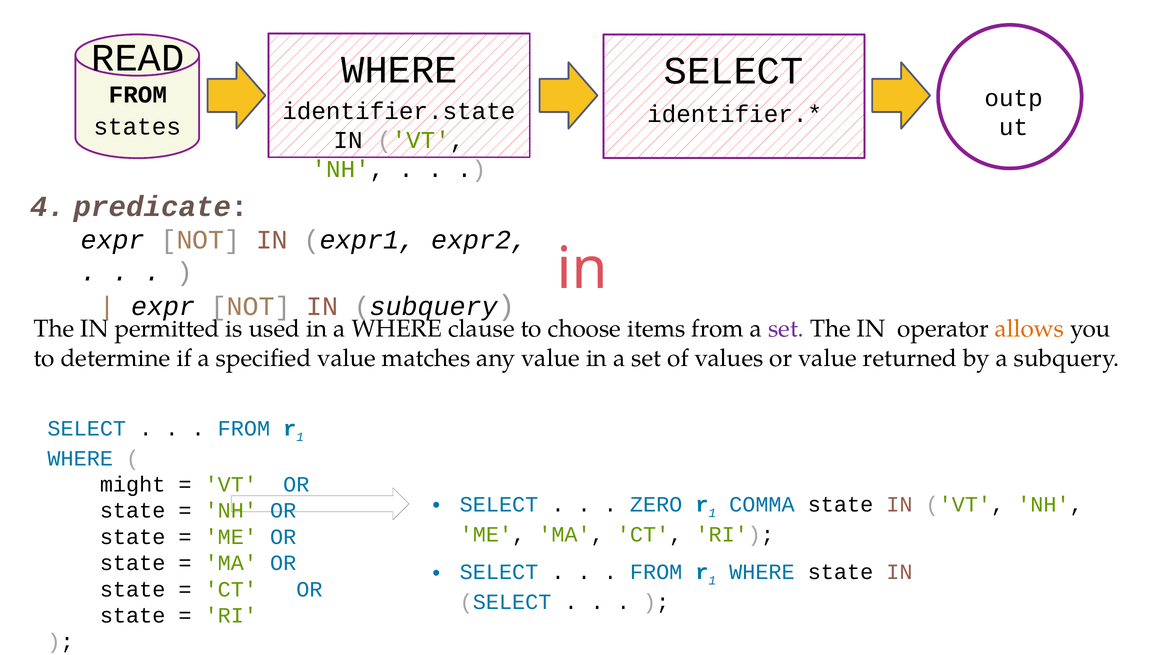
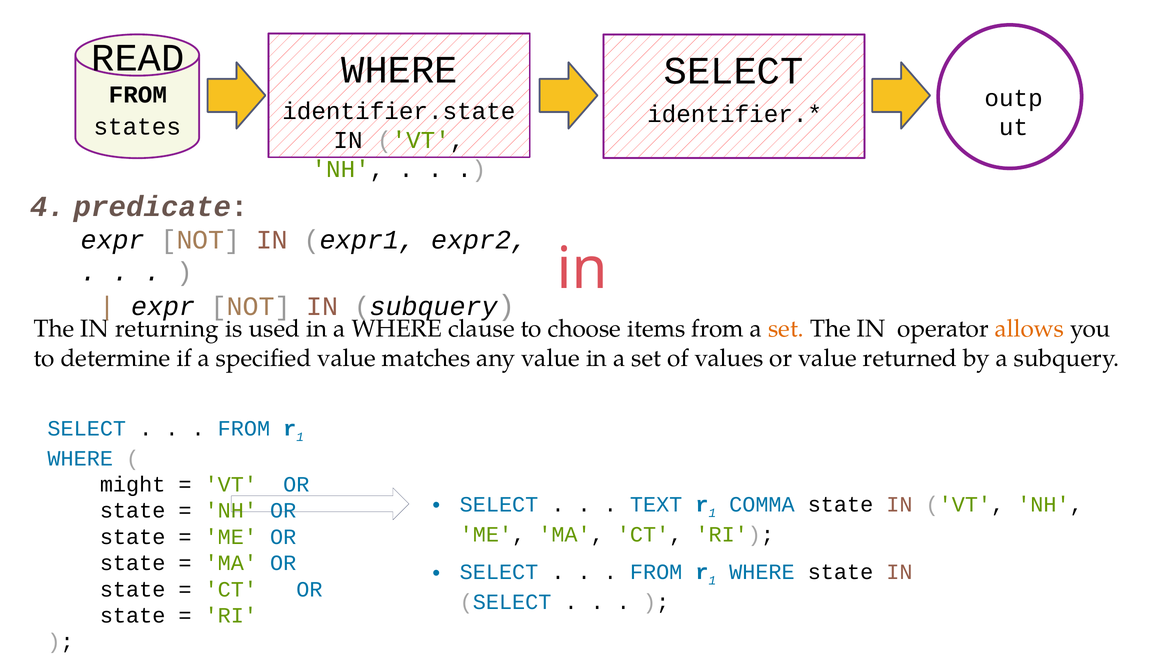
permitted: permitted -> returning (167, 329)
set colour: purple -> orange (786, 329)
ZERO: ZERO -> TEXT (656, 504)
